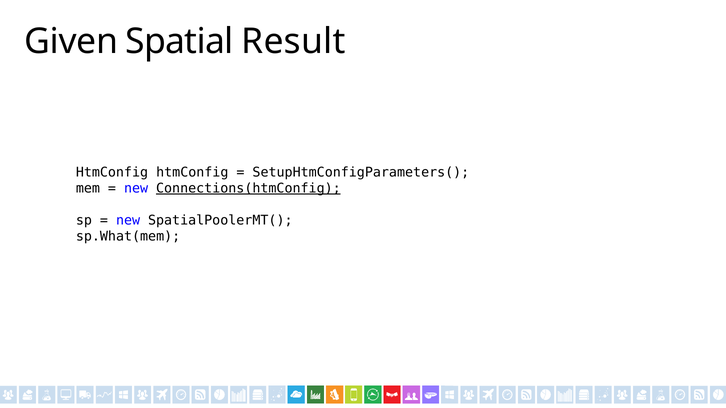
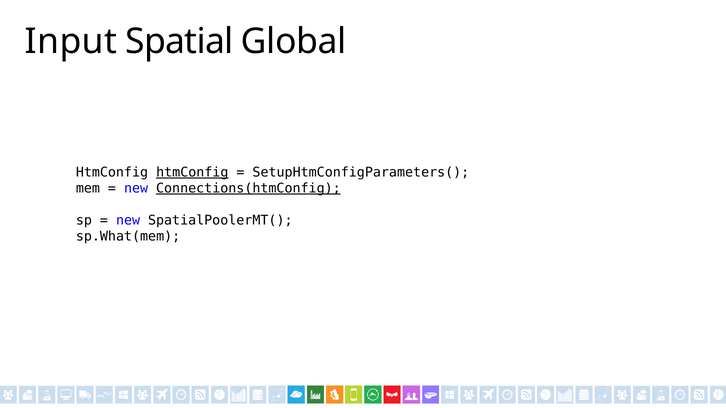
Given: Given -> Input (71, 42)
Result: Result -> Global (294, 42)
htmConfig underline: none -> present (192, 173)
